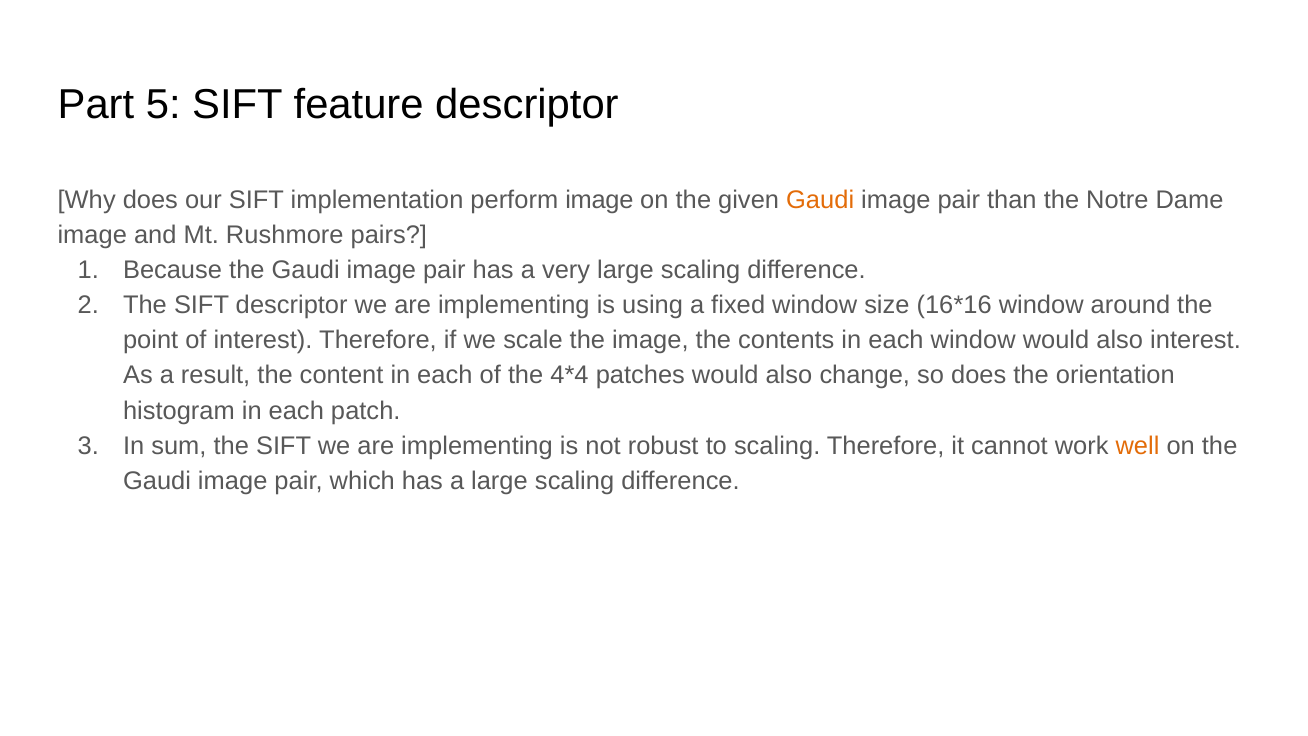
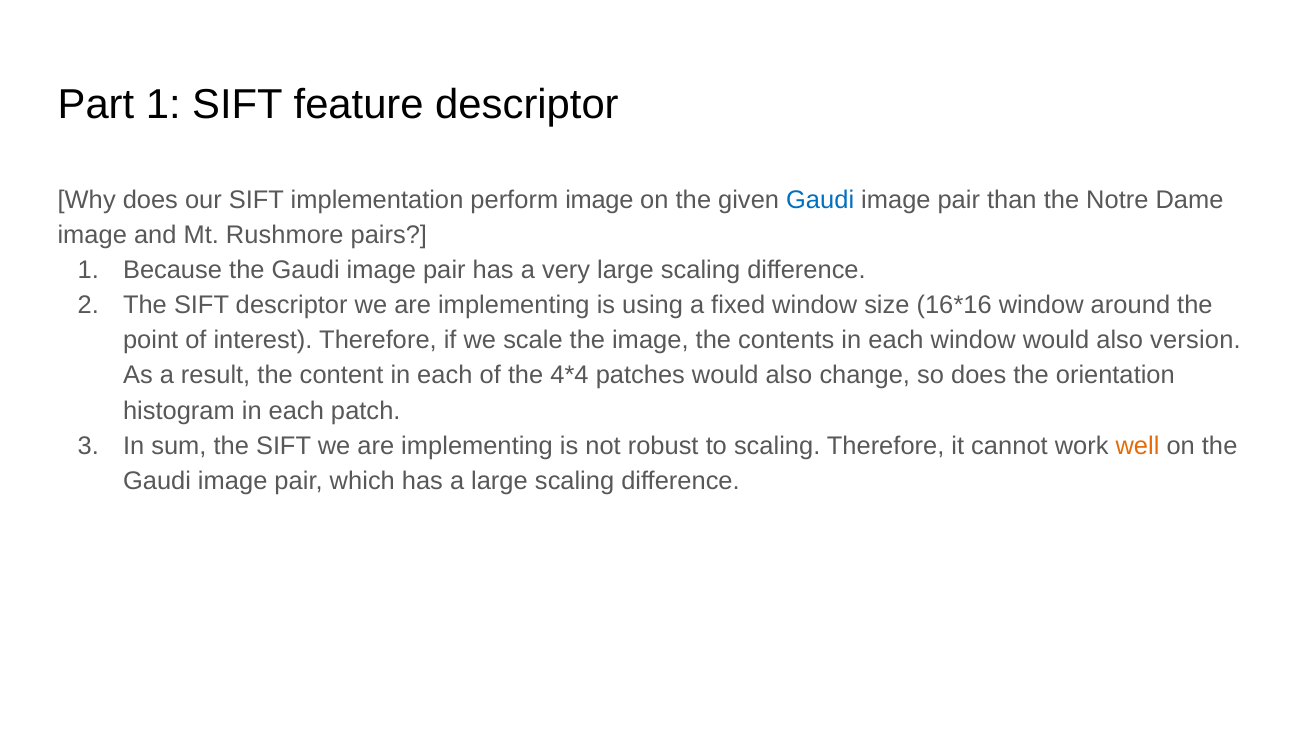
Part 5: 5 -> 1 (163, 105)
Gaudi colour: orange -> blue (820, 200)
also interest: interest -> version (1195, 340)
